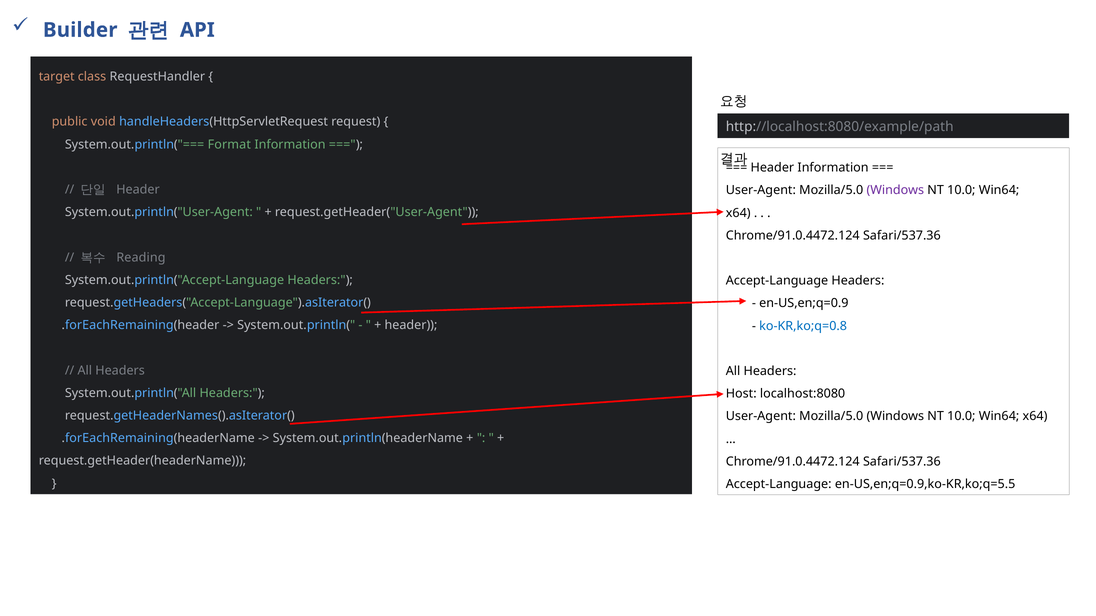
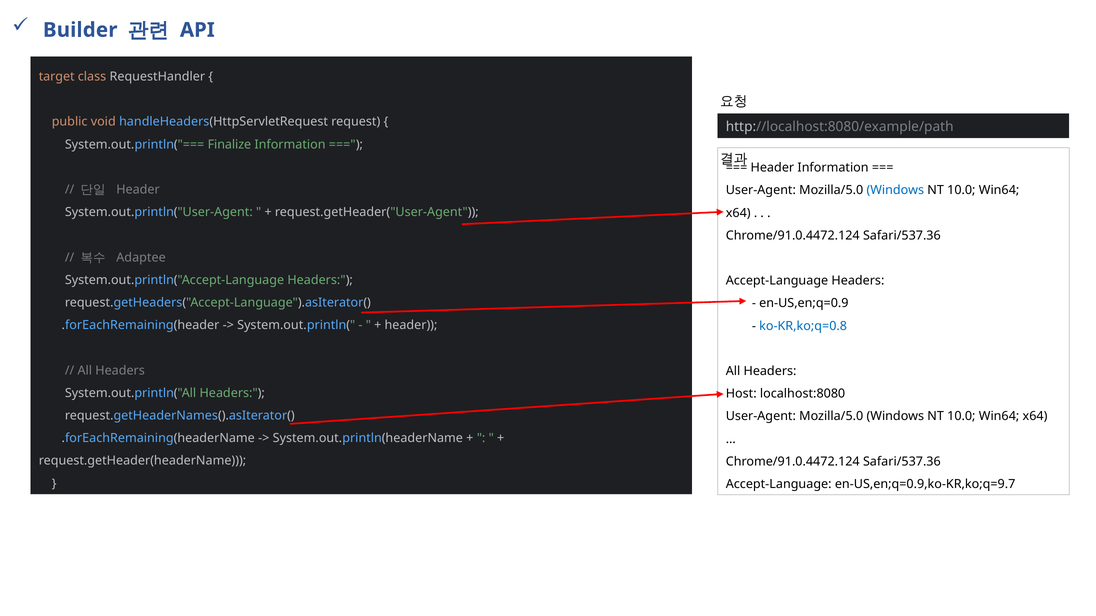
Format: Format -> Finalize (229, 144)
Windows colour: purple -> blue (895, 190)
Reading: Reading -> Adaptee (141, 258)
en-US,en;q=0.9,ko-KR,ko;q=5.5: en-US,en;q=0.9,ko-KR,ko;q=5.5 -> en-US,en;q=0.9,ko-KR,ko;q=9.7 (925, 485)
